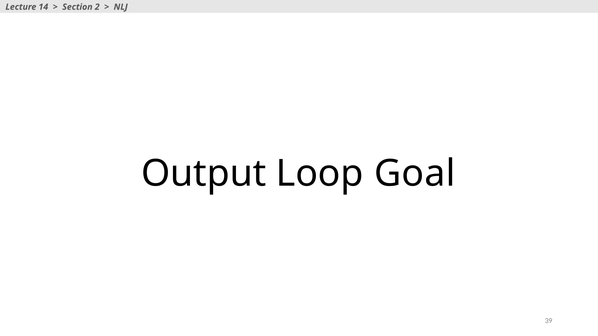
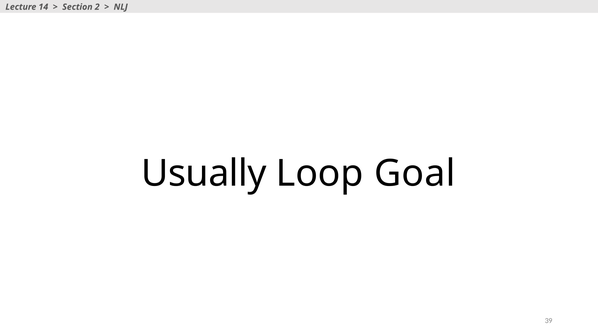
Output: Output -> Usually (204, 174)
